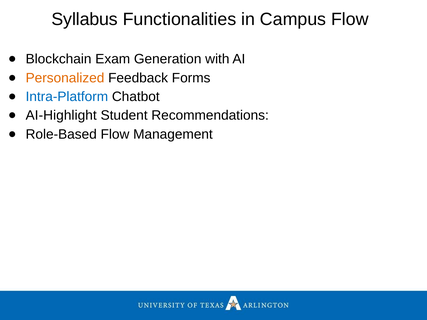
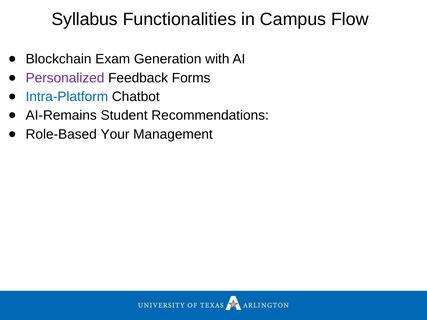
Personalized colour: orange -> purple (65, 78)
AI-Highlight: AI-Highlight -> AI-Remains (61, 116)
Role-Based Flow: Flow -> Your (115, 134)
